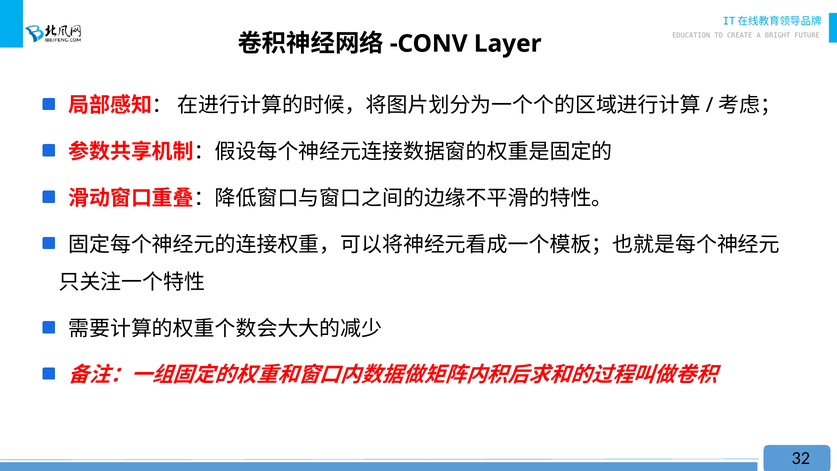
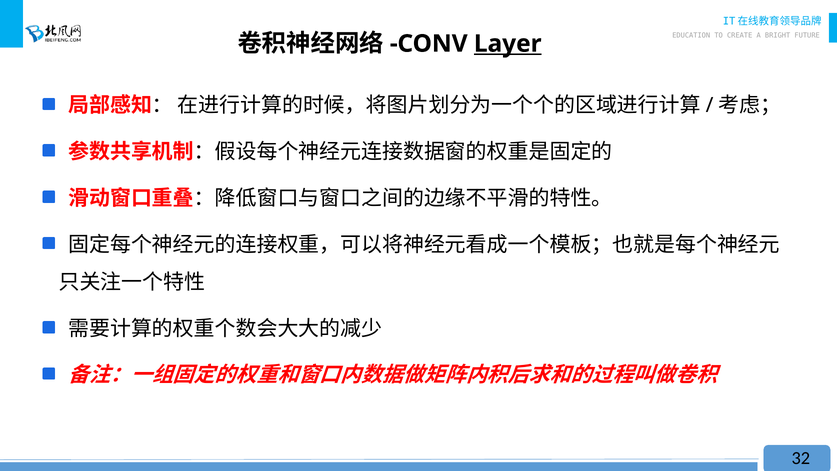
Layer underline: none -> present (508, 44)
